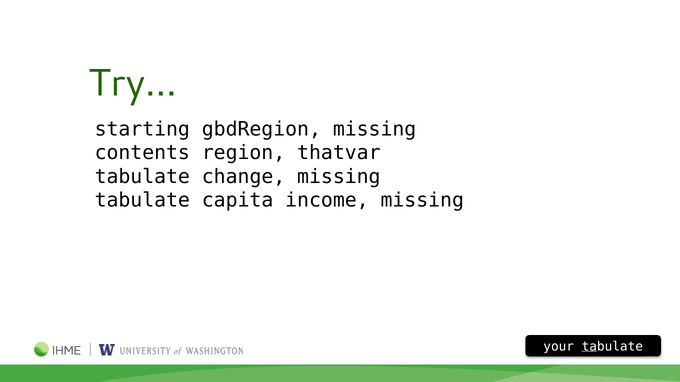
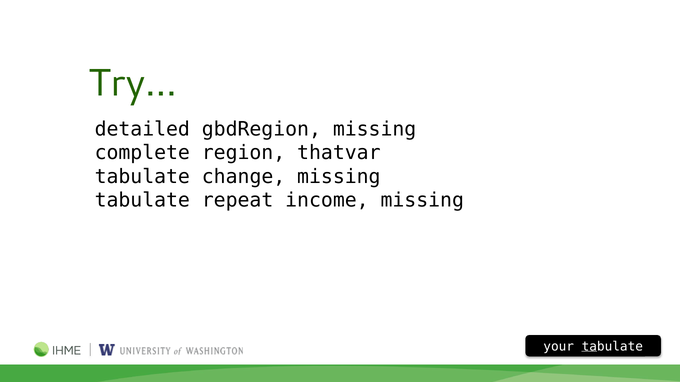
starting: starting -> detailed (142, 129)
contents: contents -> complete (142, 153)
capita: capita -> repeat (238, 201)
